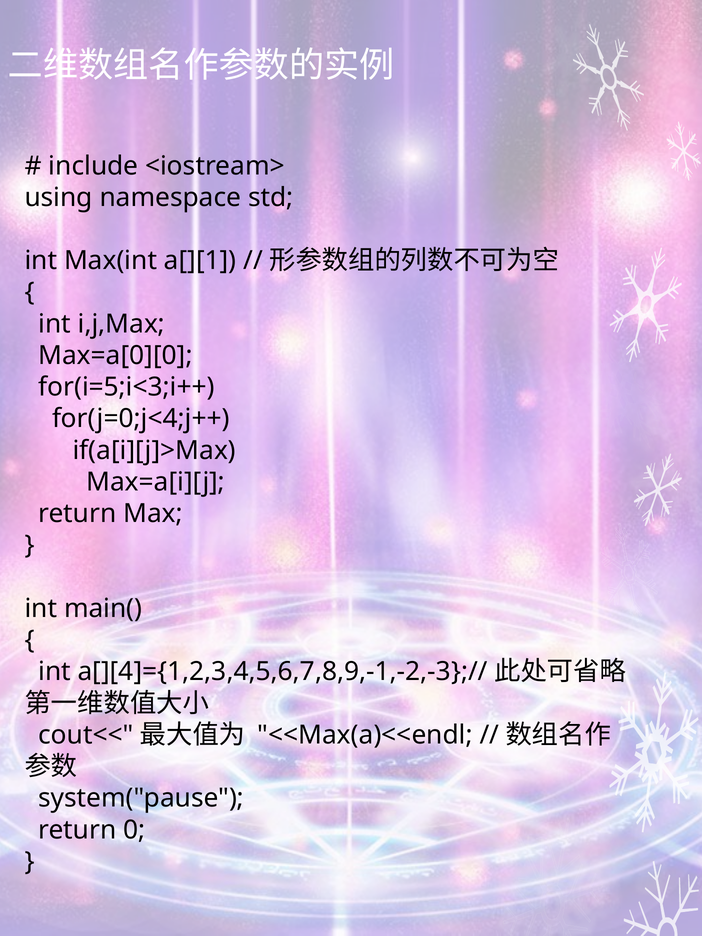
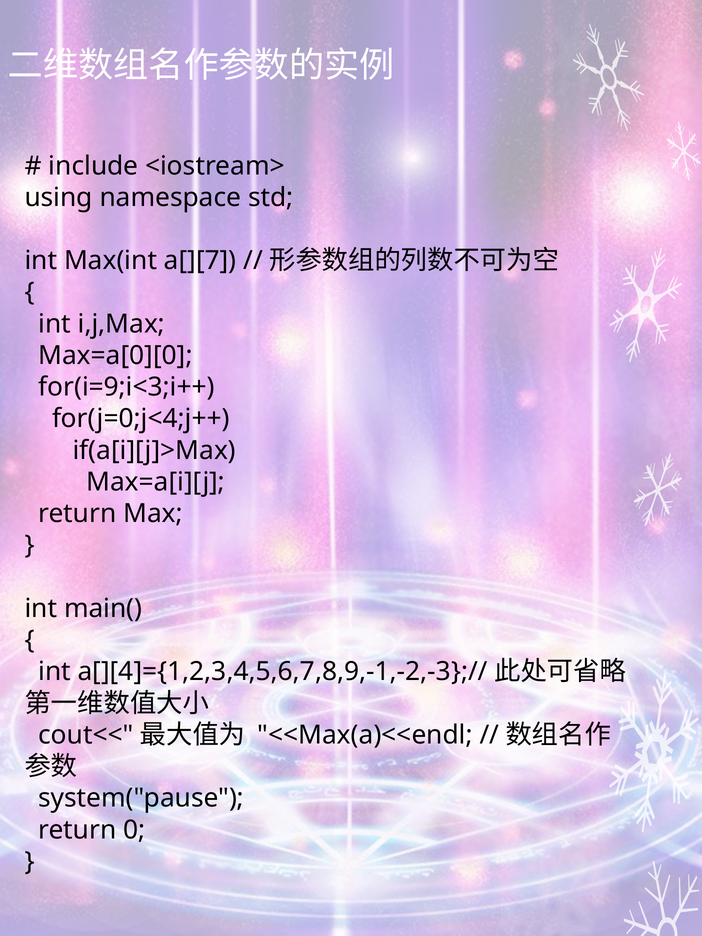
a[][1: a[][1 -> a[][7 (200, 261)
for(i=5;i<3;i++: for(i=5;i<3;i++ -> for(i=9;i<3;i++ (127, 387)
